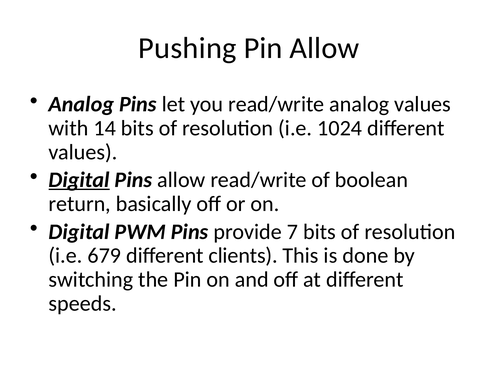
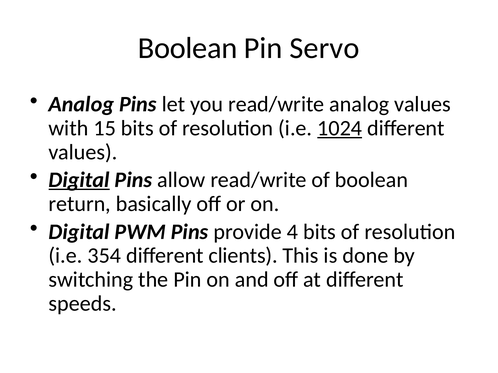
Pushing: Pushing -> Boolean (188, 48)
Pin Allow: Allow -> Servo (324, 48)
14: 14 -> 15 (105, 128)
1024 underline: none -> present (340, 128)
7: 7 -> 4 (293, 232)
679: 679 -> 354 (104, 256)
